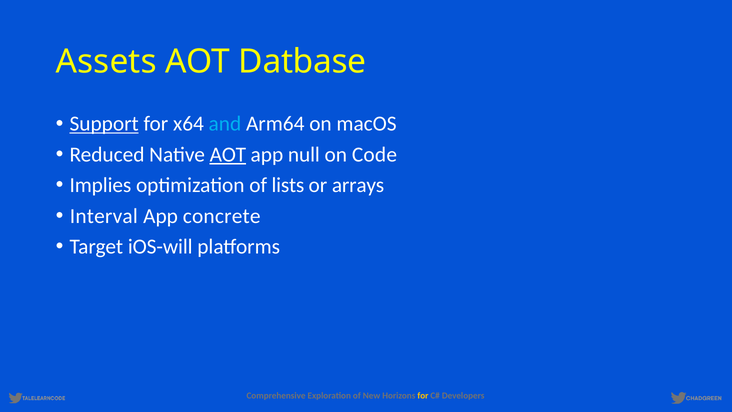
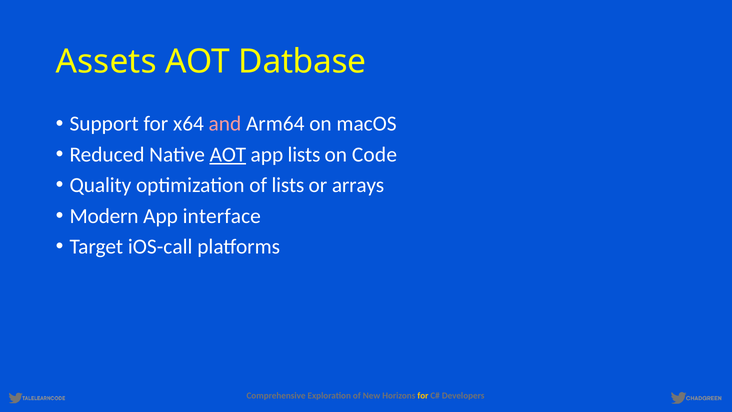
Support underline: present -> none (104, 124)
and colour: light blue -> pink (225, 124)
app null: null -> lists (304, 154)
Implies: Implies -> Quality (100, 185)
Interval: Interval -> Modern (104, 216)
concrete: concrete -> interface (222, 216)
iOS-will: iOS-will -> iOS-call (160, 247)
